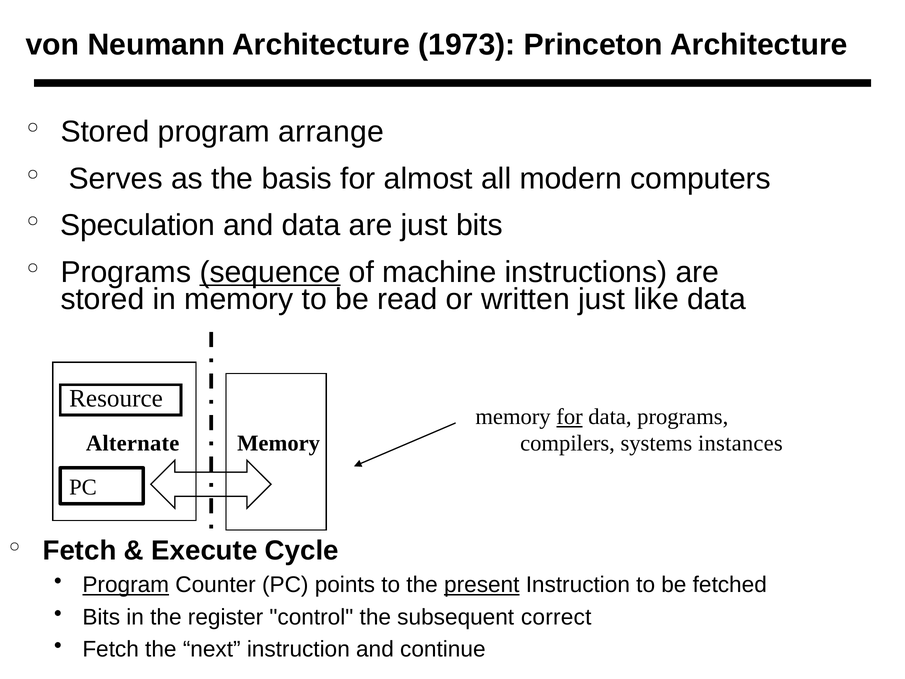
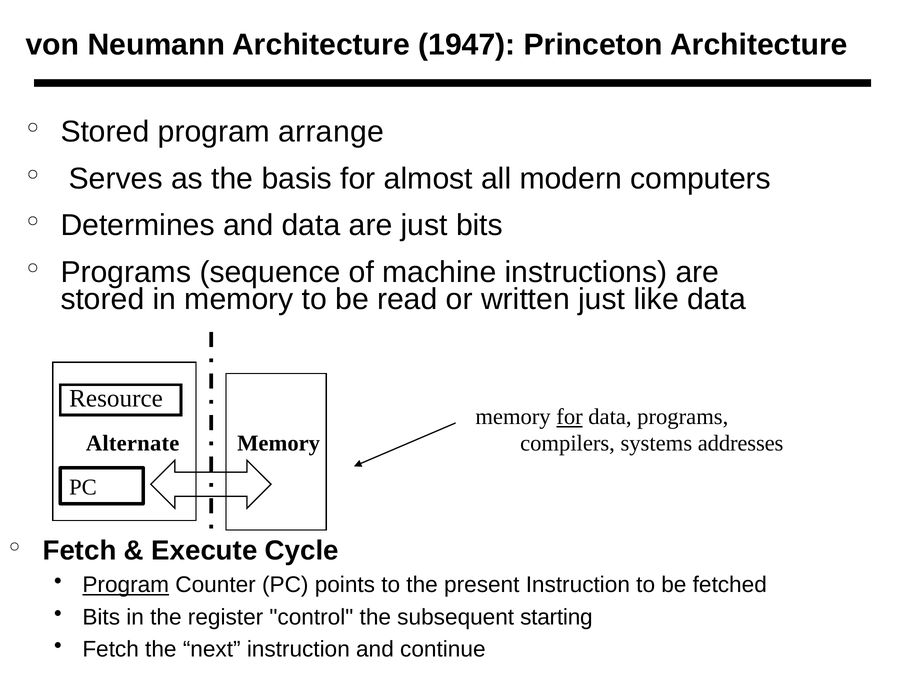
1973: 1973 -> 1947 (467, 45)
Speculation: Speculation -> Determines (138, 225)
sequence underline: present -> none (270, 272)
instances: instances -> addresses (741, 443)
present underline: present -> none (482, 585)
correct: correct -> starting (556, 617)
